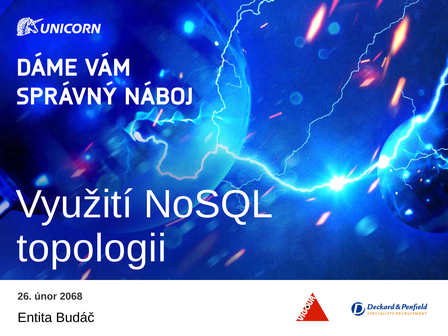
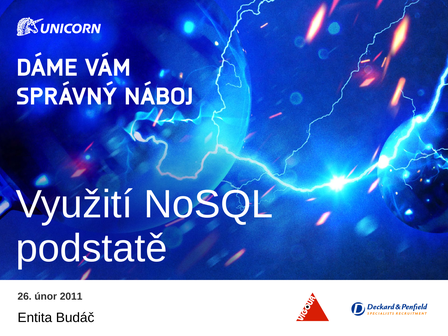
topologii: topologii -> podstatě (92, 249)
2068: 2068 -> 2011 (71, 296)
